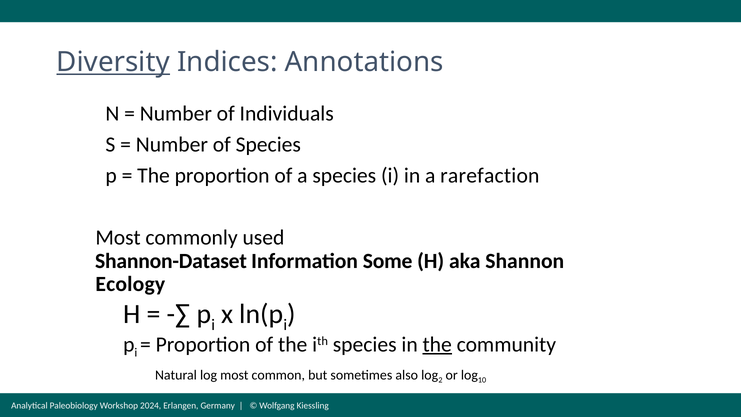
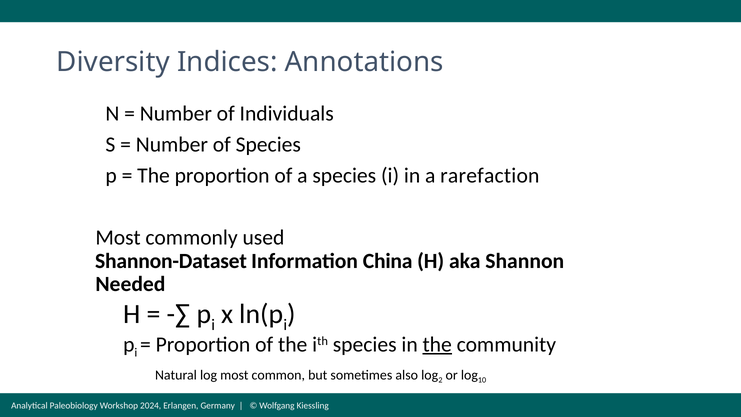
Diversity underline: present -> none (113, 62)
Some: Some -> China (388, 261)
Ecology: Ecology -> Needed (130, 284)
